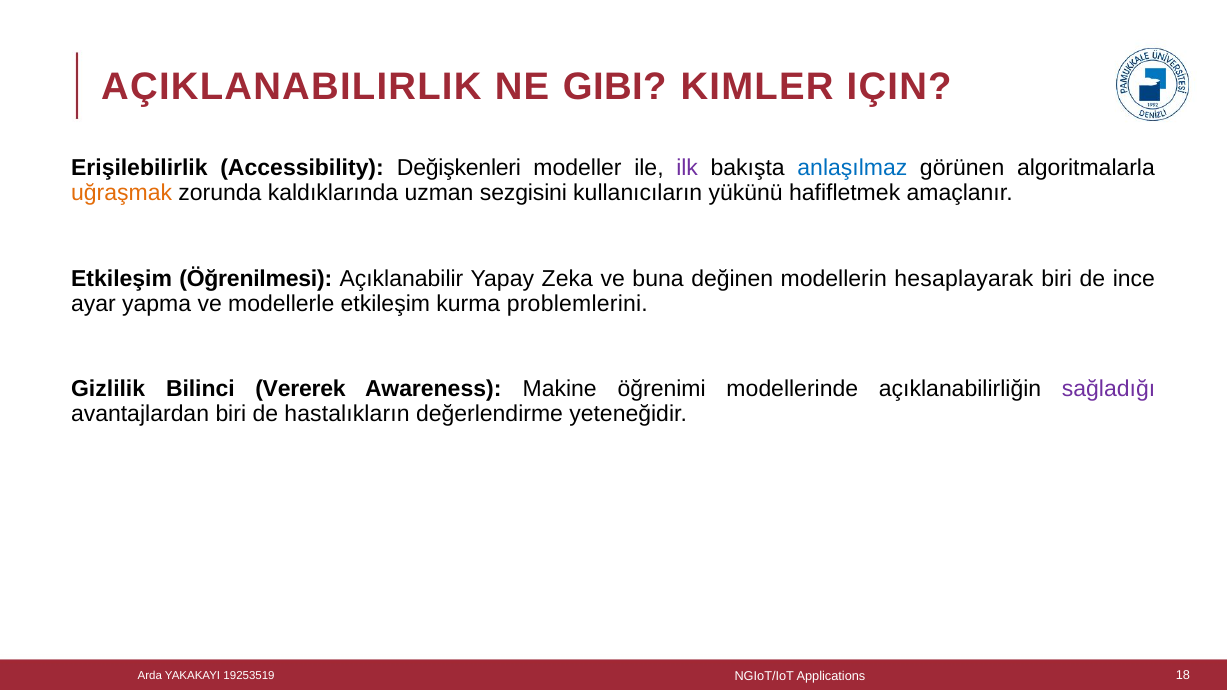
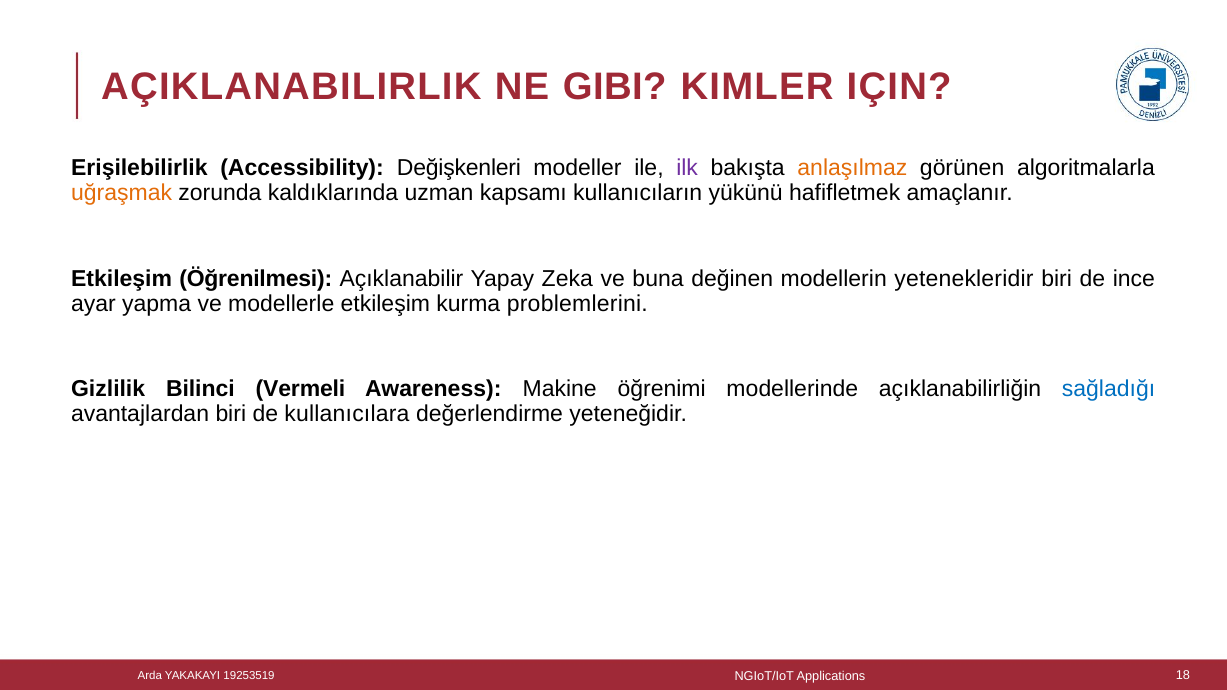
anlaşılmaz colour: blue -> orange (852, 168)
sezgisini: sezgisini -> kapsamı (523, 193)
hesaplayarak: hesaplayarak -> yetenekleridir (964, 279)
Vererek: Vererek -> Vermeli (300, 389)
sağladığı colour: purple -> blue (1109, 389)
hastalıkların: hastalıkların -> kullanıcılara (347, 414)
